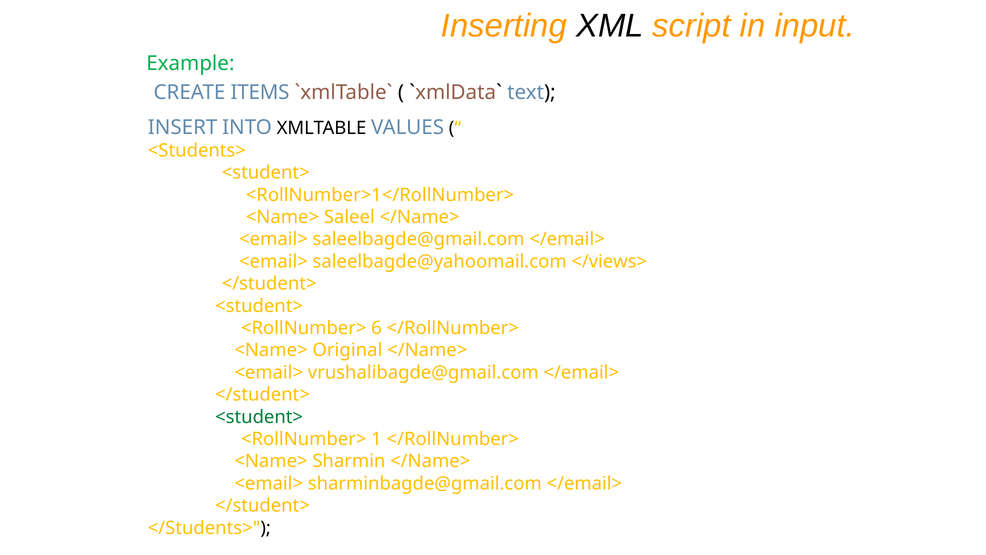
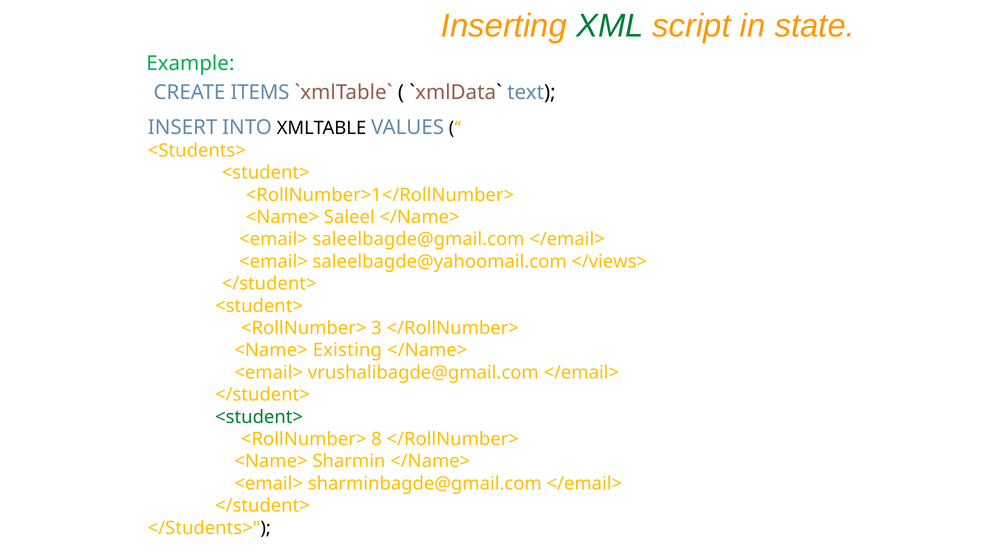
XML colour: black -> green (610, 26)
input: input -> state (815, 26)
6: 6 -> 3 (377, 328)
Original: Original -> Existing (347, 350)
1: 1 -> 8 (377, 439)
